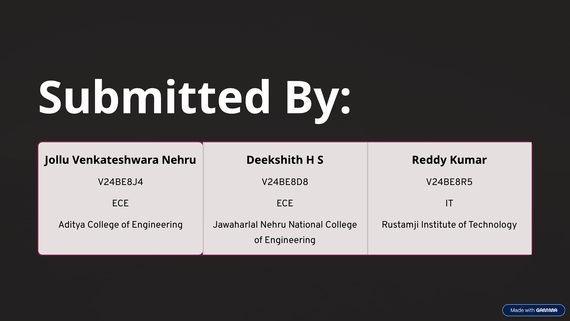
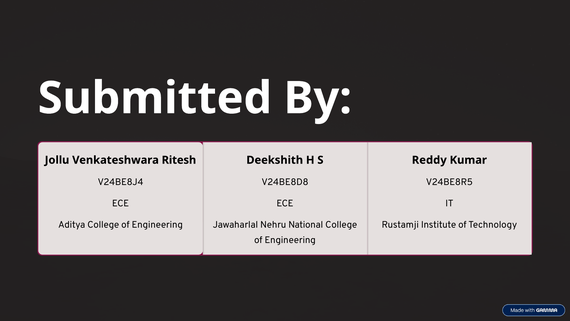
Venkateshwara Nehru: Nehru -> Ritesh (179, 160)
